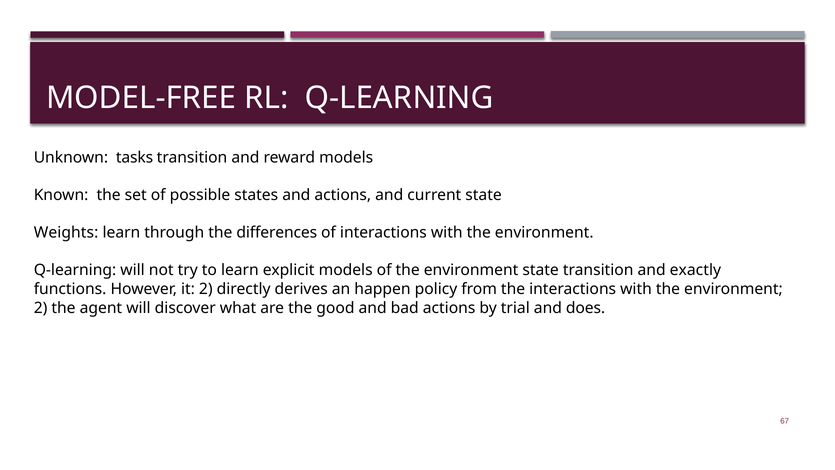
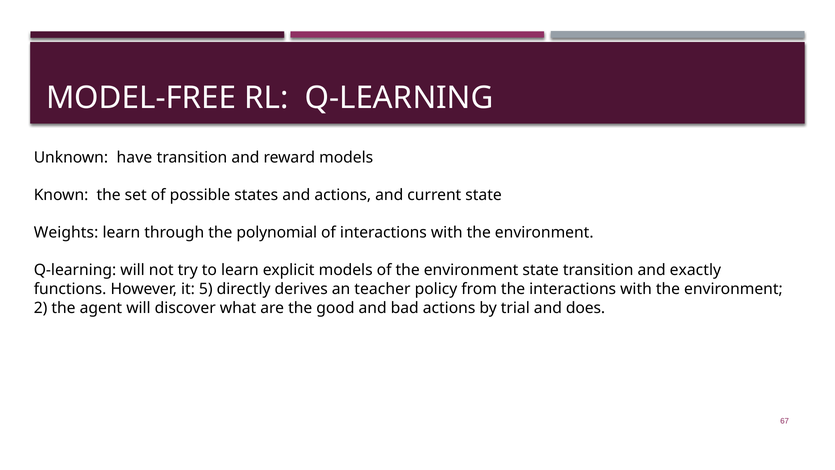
tasks: tasks -> have (134, 157)
differences: differences -> polynomial (277, 233)
it 2: 2 -> 5 (206, 289)
happen: happen -> teacher (382, 289)
